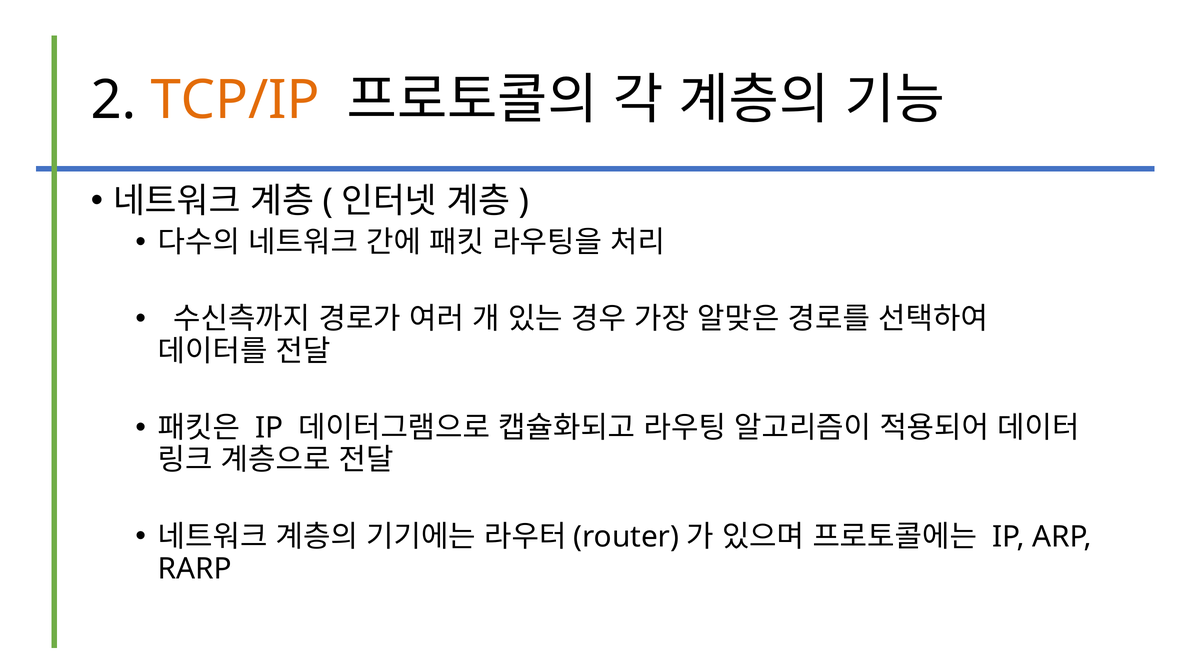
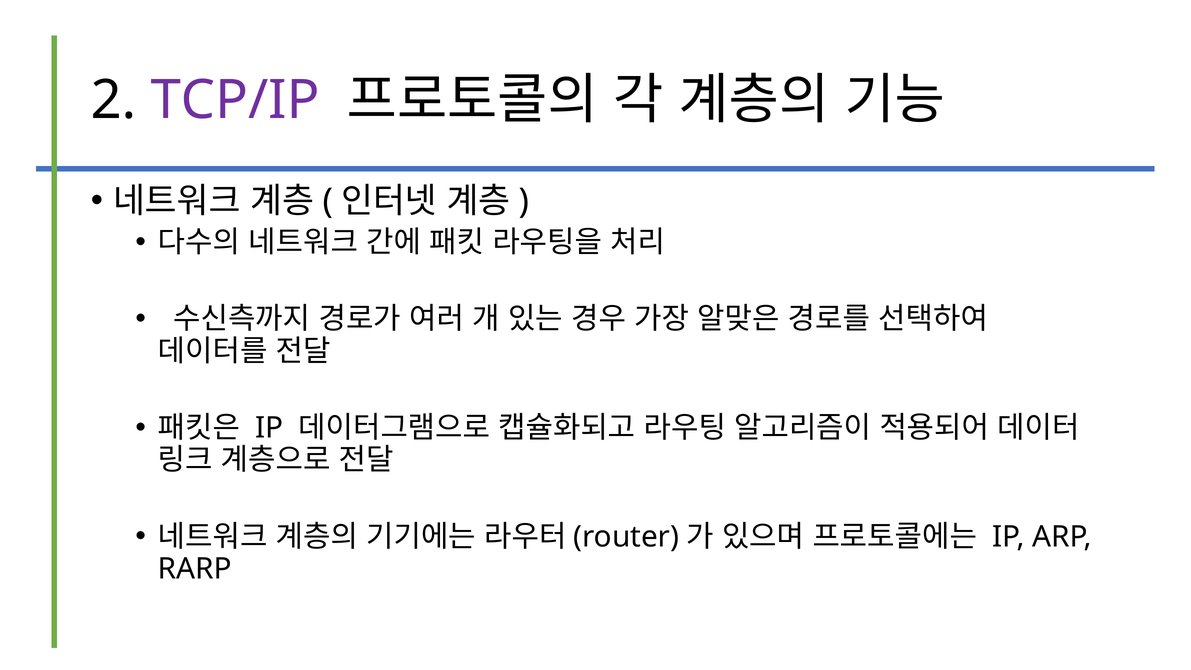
TCP/IP colour: orange -> purple (235, 100)
